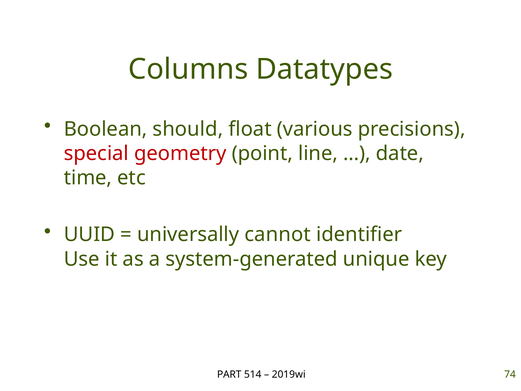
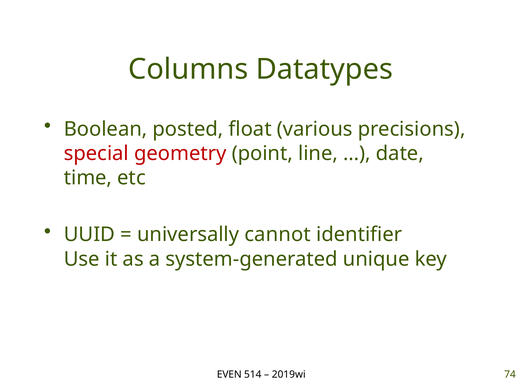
should: should -> posted (188, 129)
PART: PART -> EVEN (229, 374)
